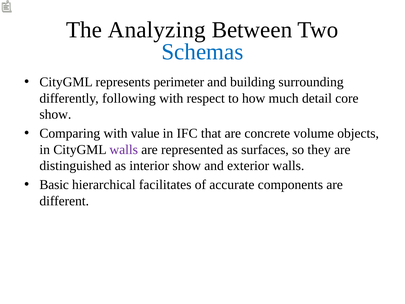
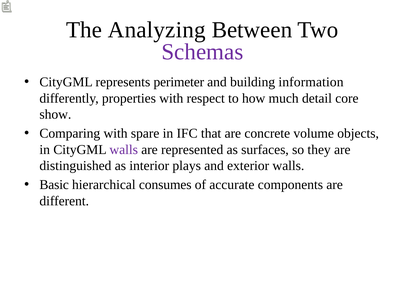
Schemas colour: blue -> purple (202, 52)
surrounding: surrounding -> information (311, 82)
following: following -> properties (129, 98)
value: value -> spare (145, 133)
interior show: show -> plays (187, 166)
facilitates: facilitates -> consumes (165, 185)
